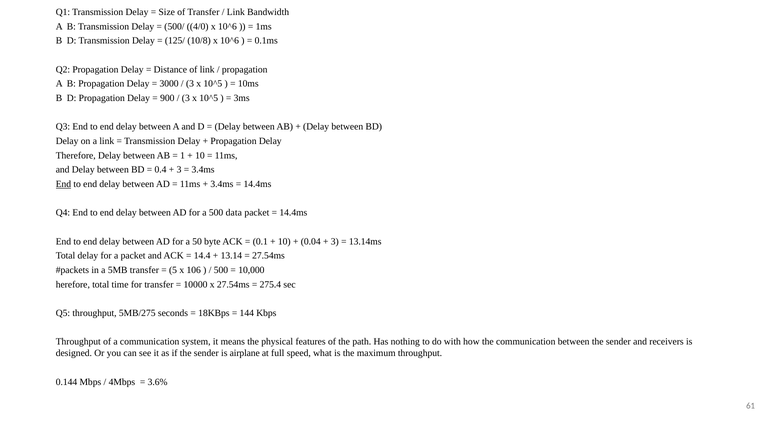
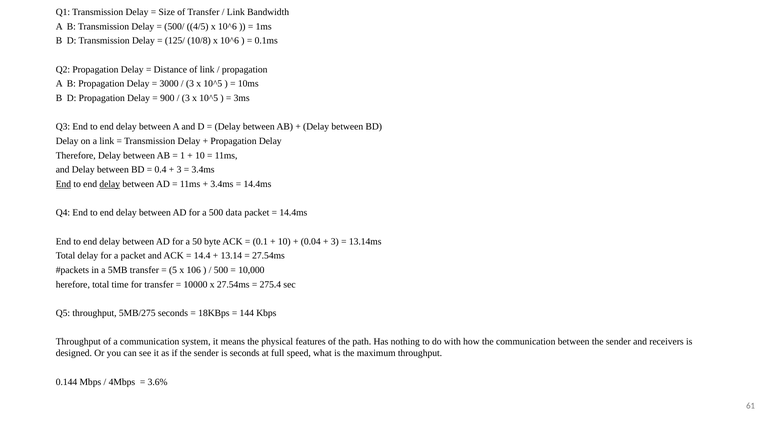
4/0: 4/0 -> 4/5 (198, 26)
delay underline: none -> present (110, 184)
is airplane: airplane -> seconds (245, 353)
